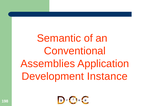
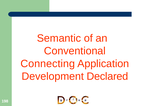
Assemblies: Assemblies -> Connecting (48, 63)
Instance: Instance -> Declared (107, 76)
